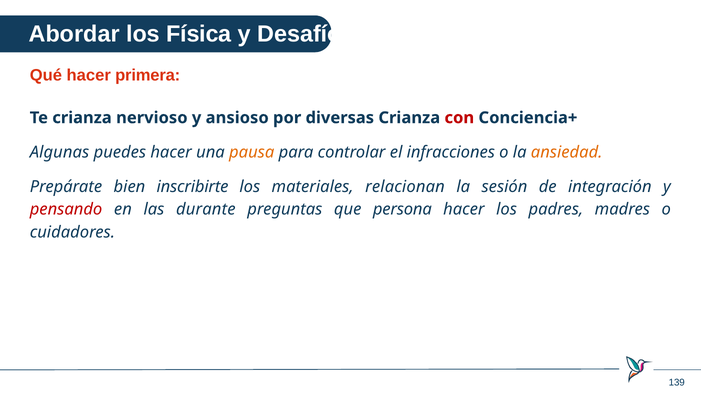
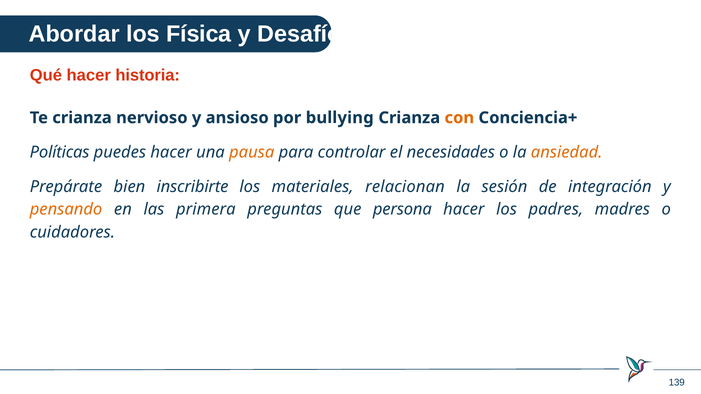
primera: primera -> historia (148, 75)
diversas: diversas -> bullying (340, 118)
con colour: red -> orange (459, 118)
Algunas: Algunas -> Políticas (60, 152)
infracciones: infracciones -> necesidades (451, 152)
pensando colour: red -> orange (66, 210)
durante: durante -> primera (206, 210)
